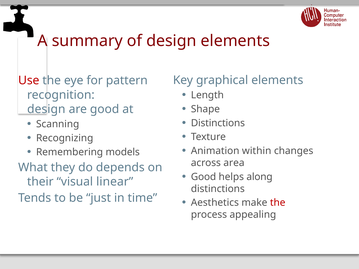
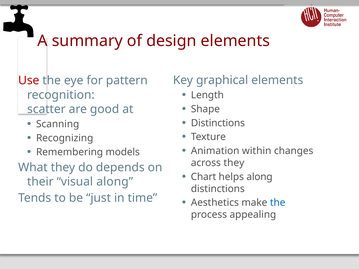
design: design -> scatter (46, 109)
across area: area -> they (234, 163)
Good: Good -> Chart (204, 177)
visual linear: linear -> along (115, 182)
the colour: red -> blue (278, 203)
